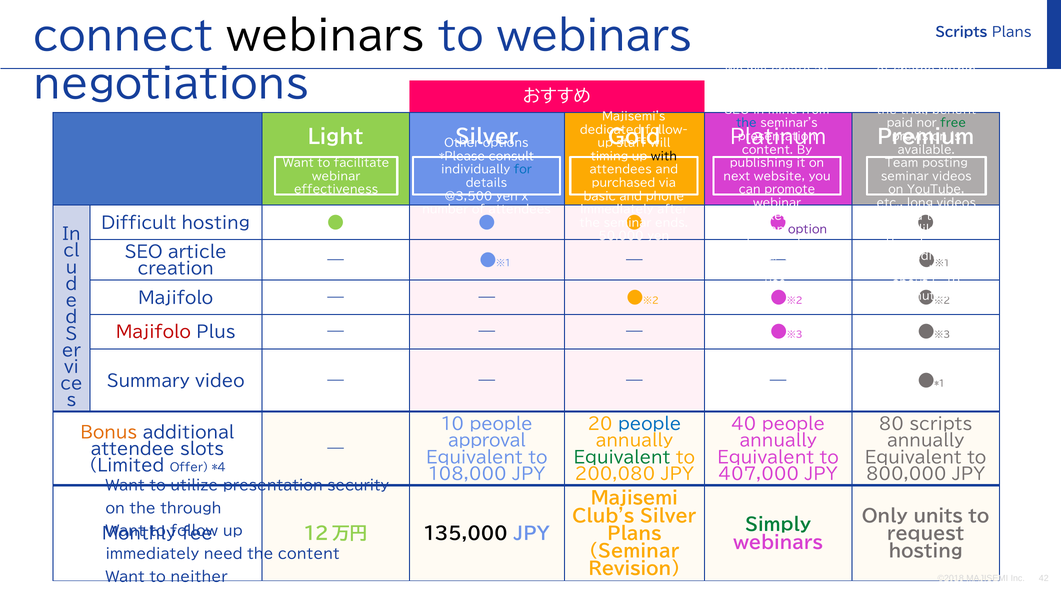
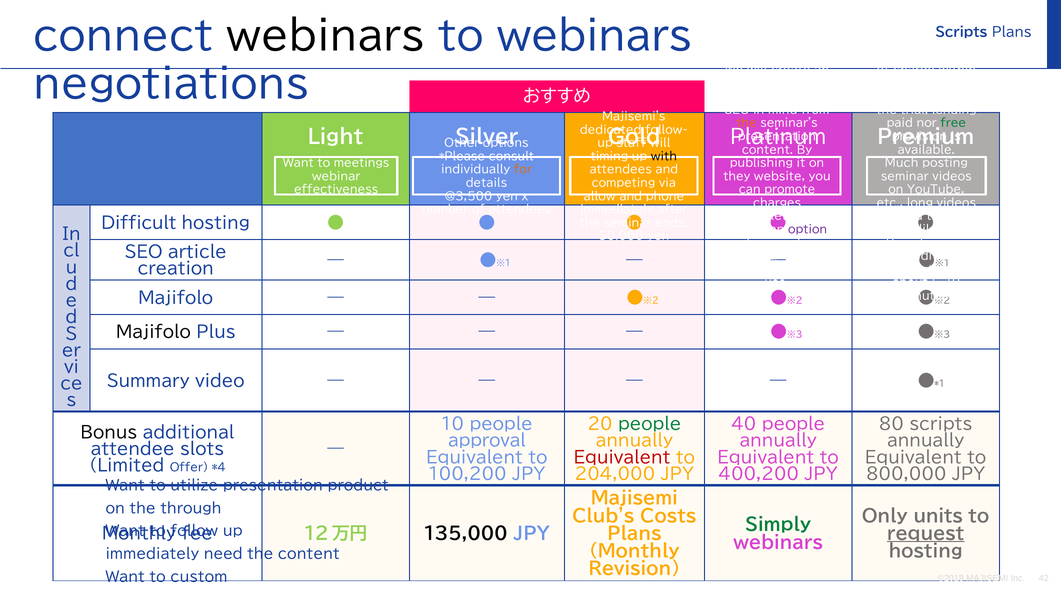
benefit: benefit -> lending (954, 110)
the colour: blue -> orange (746, 123)
facilitate: facilitate -> meetings (362, 163)
Team: Team -> Much (902, 163)
for colour: blue -> orange (523, 170)
next: next -> they (737, 176)
purchased: purchased -> competing (623, 183)
basic: basic -> allow (600, 196)
webinar: webinar -> charges (777, 203)
Majifolo colour: red -> black (153, 332)
people colour: blue -> green (650, 424)
Bonus colour: orange -> black (109, 433)
Equivalent colour: green -> red (622, 457)
108,000: 108,000 -> 100,200 (467, 474)
200,080: 200,080 -> 204,000 (615, 474)
407,000: 407,000 -> 400,200 (759, 474)
security: security -> product (358, 485)
Club's Silver: Silver -> Costs (668, 516)
request underline: none -> present (926, 534)
Seminar: Seminar -> Monthly (634, 551)
neither: neither -> custom (199, 577)
